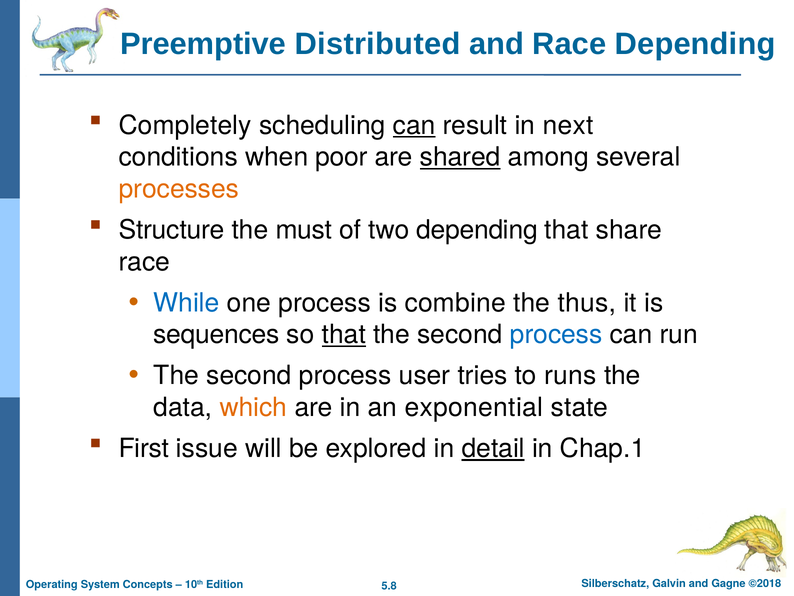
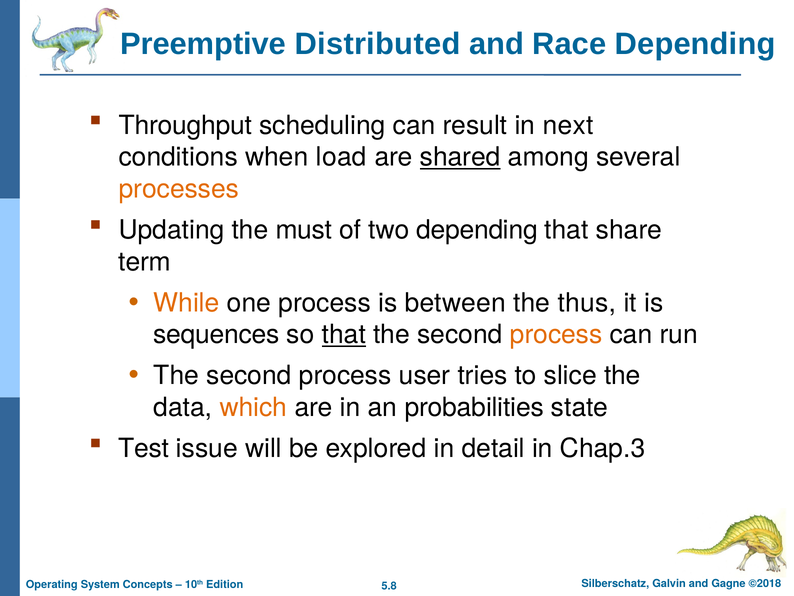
Completely: Completely -> Throughput (185, 125)
can underline: present -> none (414, 125)
poor: poor -> load (341, 157)
Structure: Structure -> Updating (172, 230)
race: race -> term (145, 262)
While colour: blue -> orange (186, 303)
combine: combine -> between (455, 303)
process colour: blue -> orange (556, 334)
runs: runs -> slice (570, 375)
exponential: exponential -> probabilities (474, 407)
First: First -> Test (144, 448)
detail underline: present -> none (493, 448)
Chap.1: Chap.1 -> Chap.3 (603, 448)
